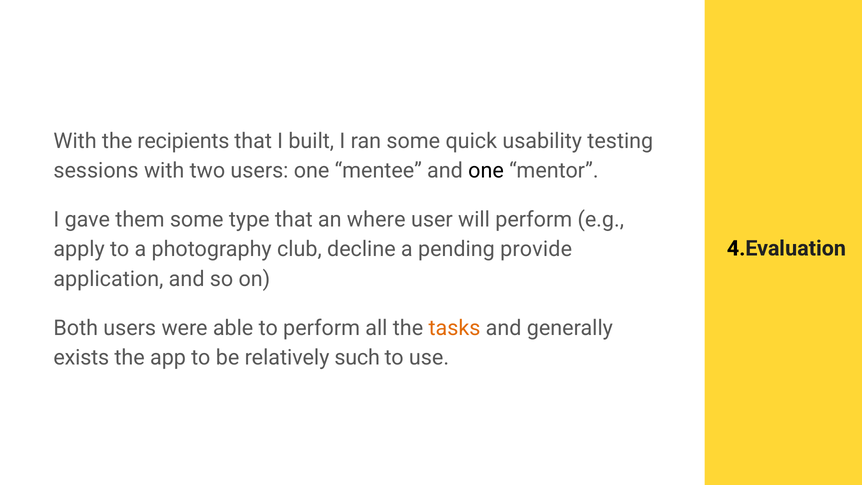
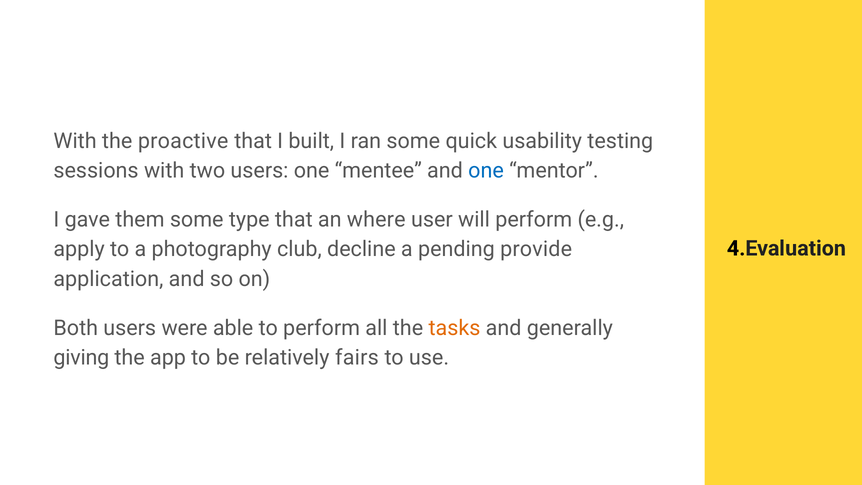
recipients: recipients -> proactive (183, 141)
one colour: black -> blue (486, 171)
exists: exists -> giving (81, 358)
such: such -> fairs (357, 358)
